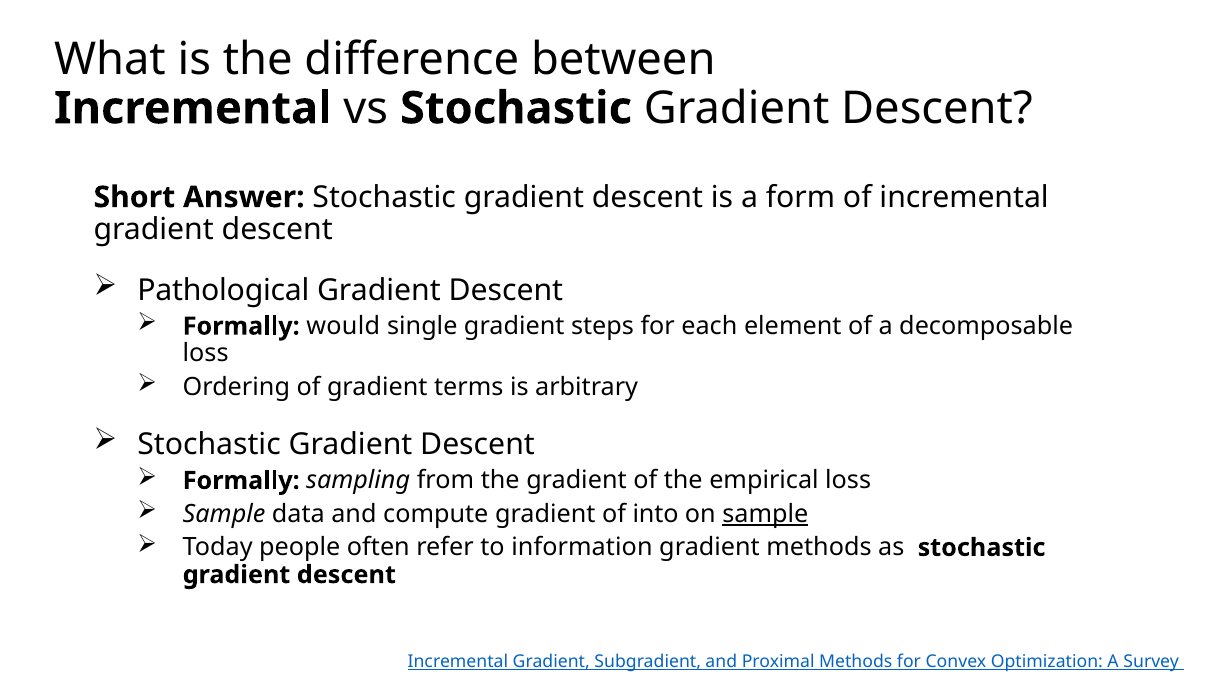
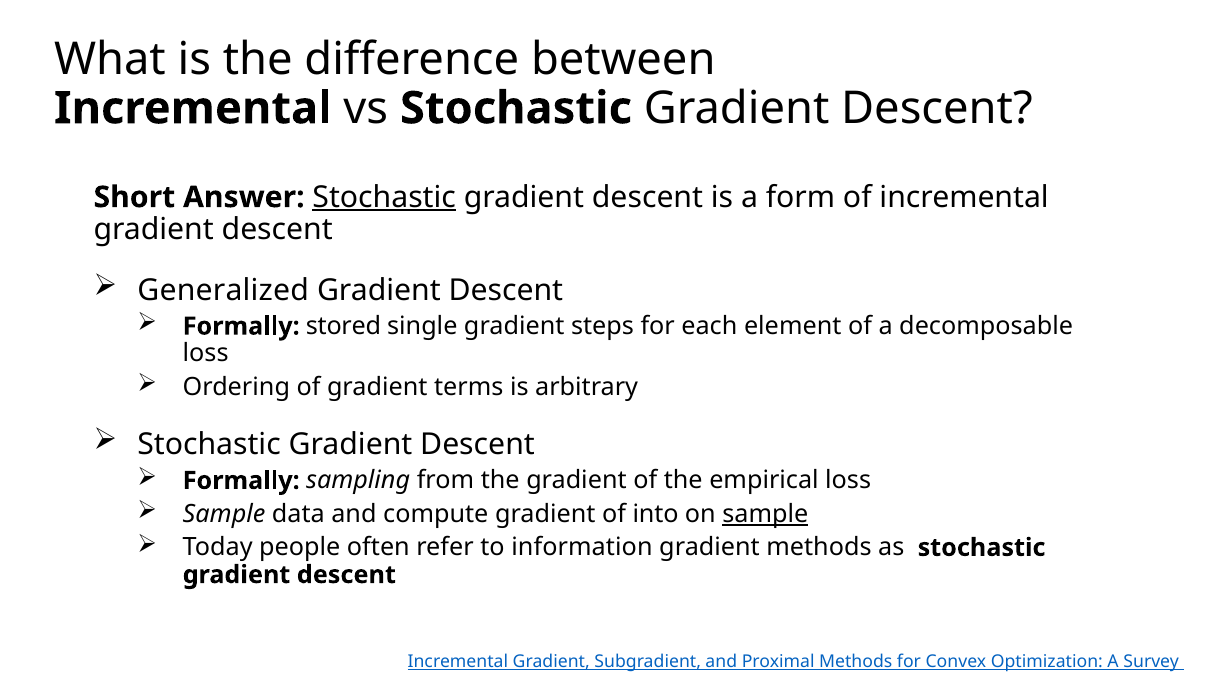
Stochastic underline: none -> present (384, 197)
Pathological: Pathological -> Generalized (223, 290)
would: would -> stored (343, 327)
